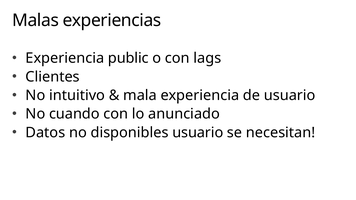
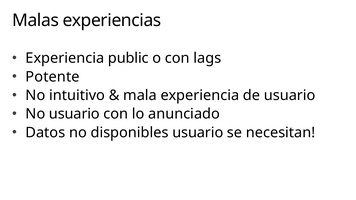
Clientes: Clientes -> Potente (53, 77)
No cuando: cuando -> usuario (74, 114)
